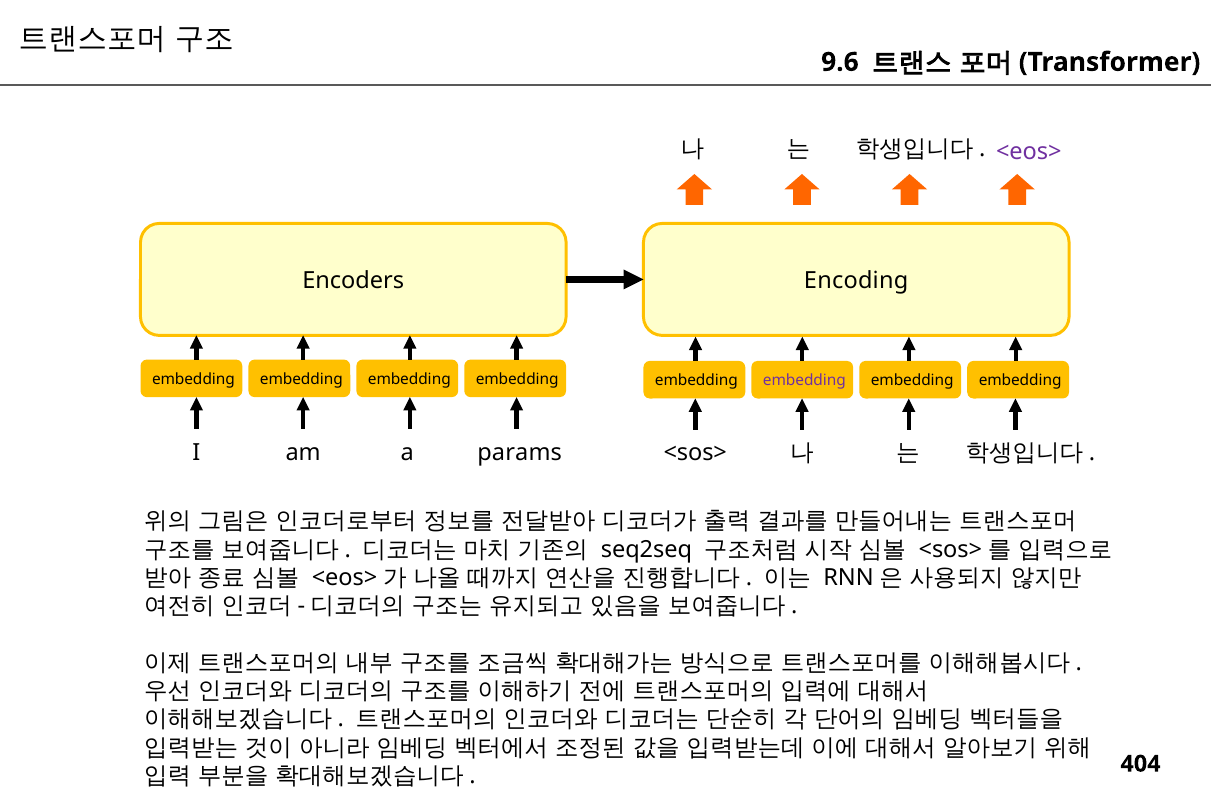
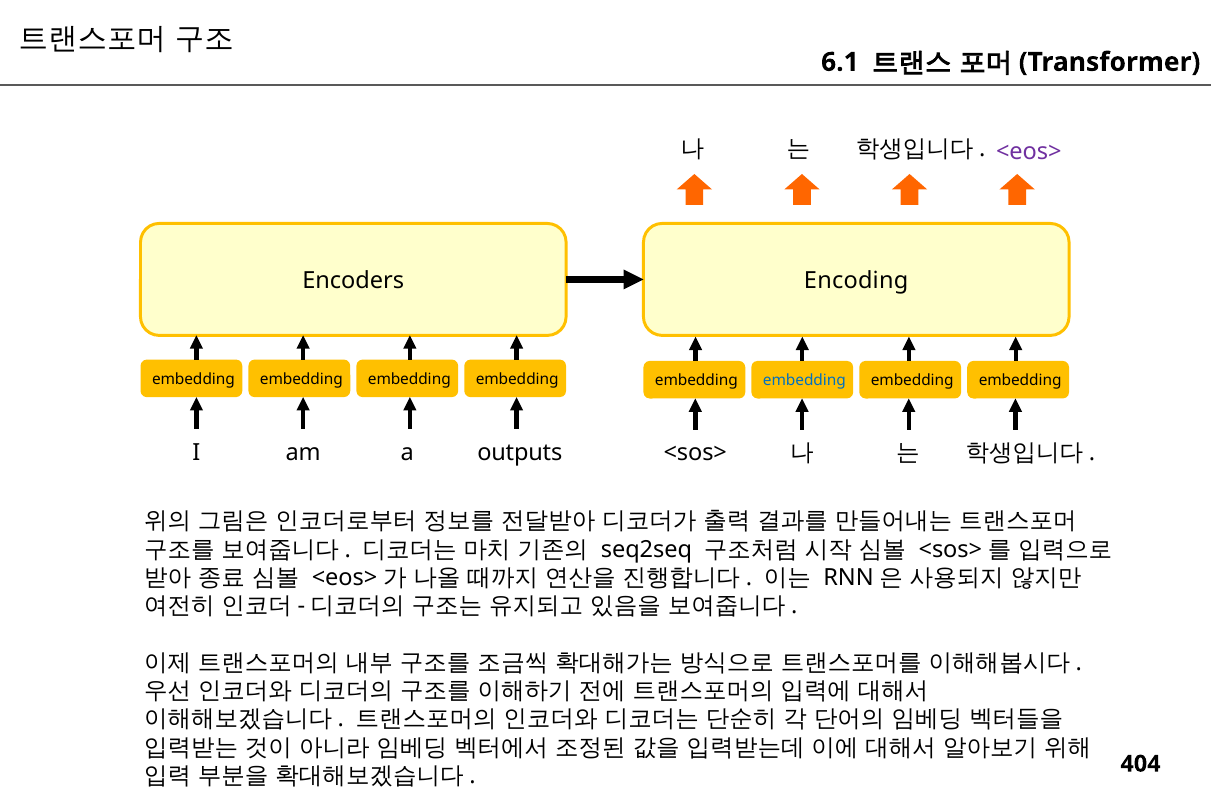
9.6: 9.6 -> 6.1 (840, 62)
embedding colour: purple -> blue (804, 380)
params: params -> outputs (520, 453)
